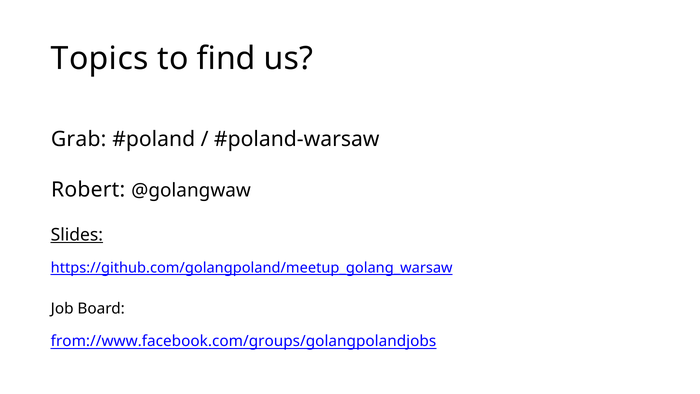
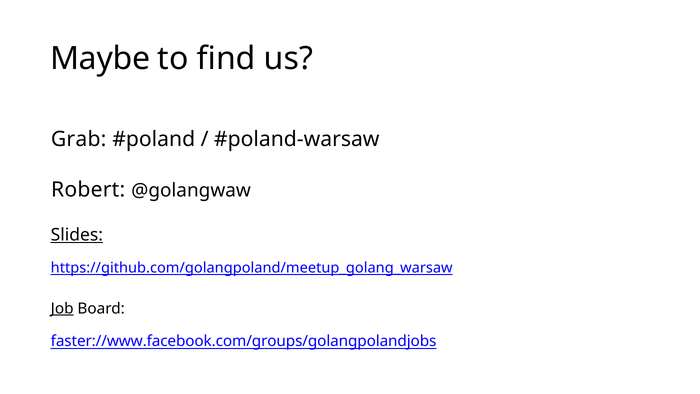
Topics: Topics -> Maybe (100, 59)
Job underline: none -> present (62, 308)
from://www.facebook.com/groups/golangpolandjobs: from://www.facebook.com/groups/golangpolandjobs -> faster://www.facebook.com/groups/golangpolandjobs (244, 341)
